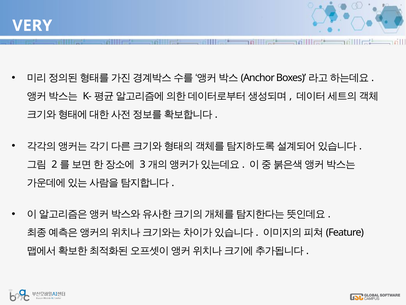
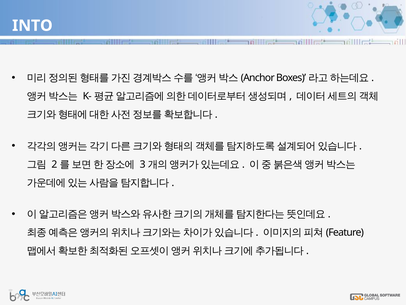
VERY: VERY -> INTO (32, 26)
